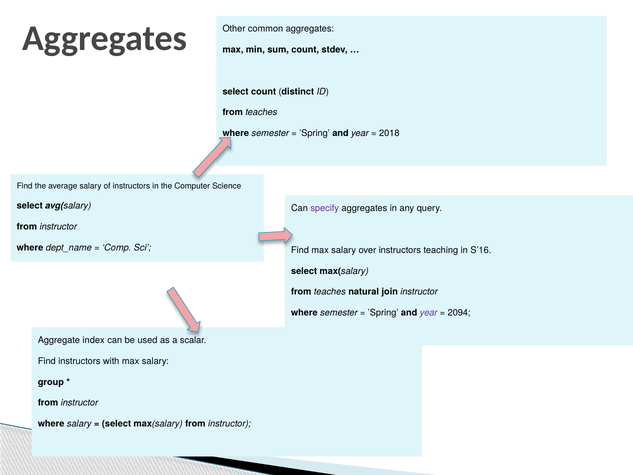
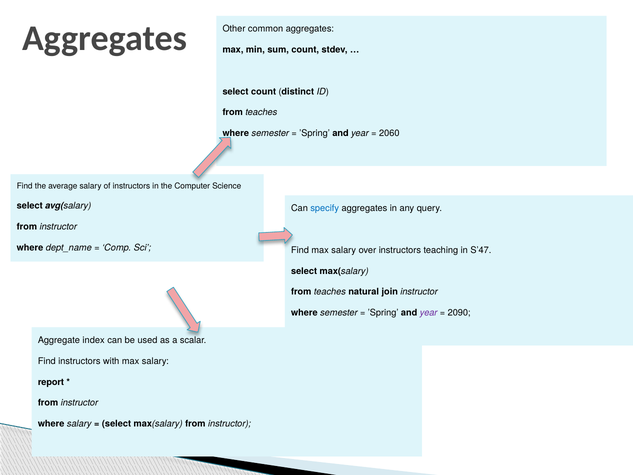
2018: 2018 -> 2060 (389, 133)
specify colour: purple -> blue (325, 208)
S’16: S’16 -> S’47 (481, 250)
2094: 2094 -> 2090 (459, 313)
group: group -> report (51, 382)
